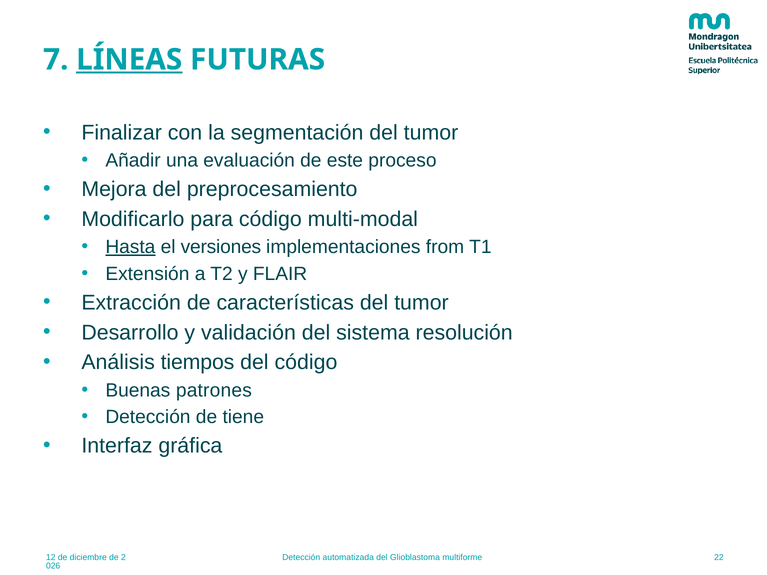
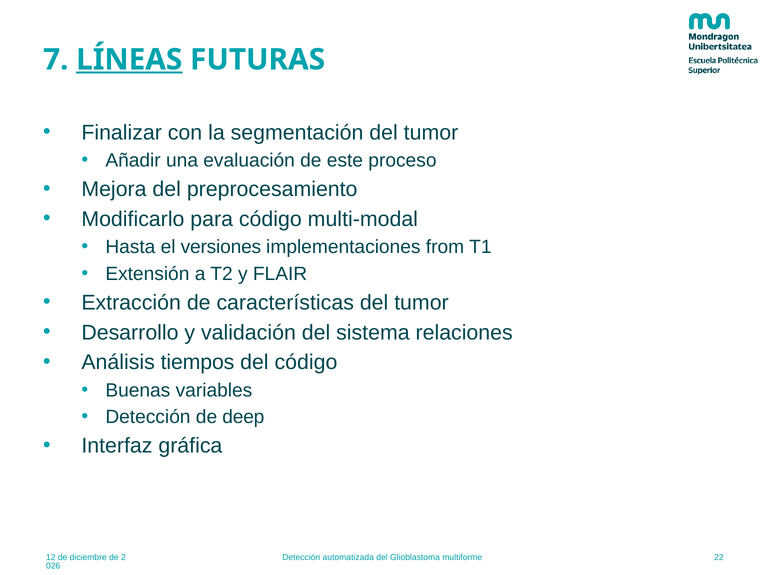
Hasta underline: present -> none (130, 247)
resolución: resolución -> relaciones (464, 333)
patrones: patrones -> variables (214, 390)
tiene: tiene -> deep (243, 417)
